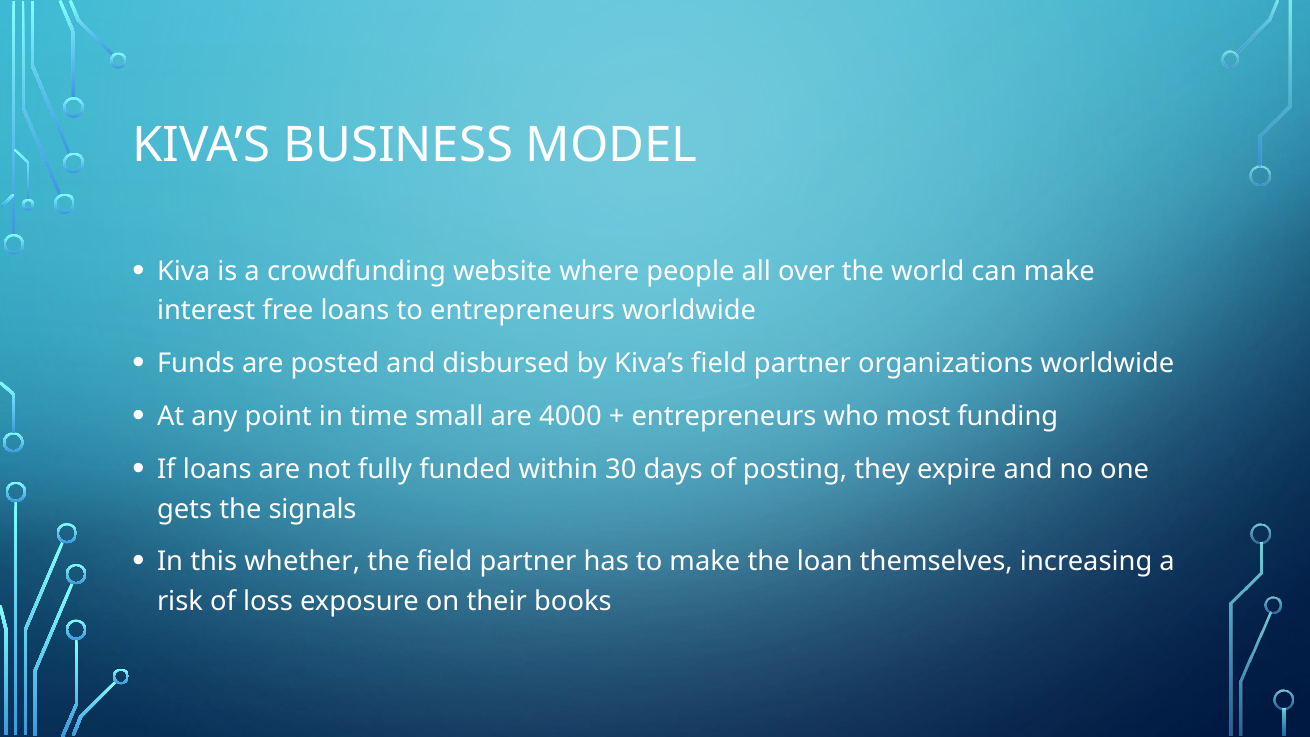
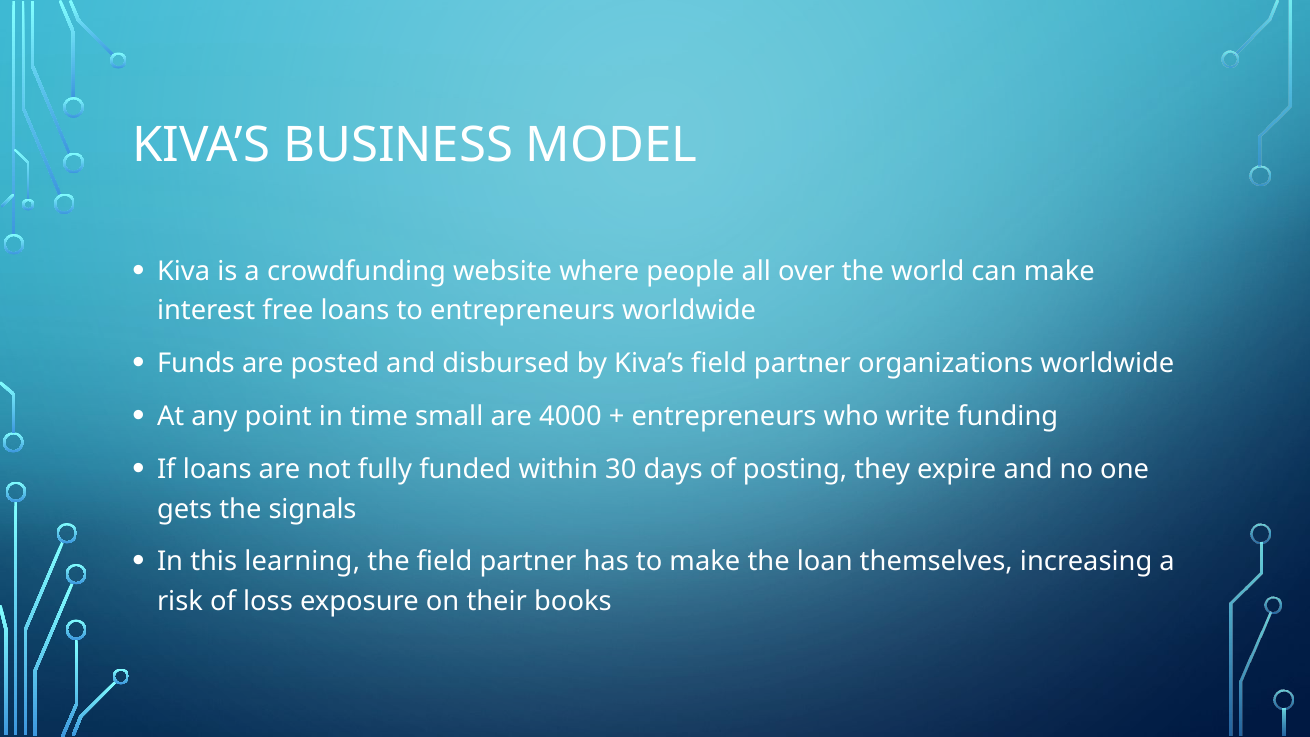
most: most -> write (918, 417)
whether: whether -> learning (302, 562)
